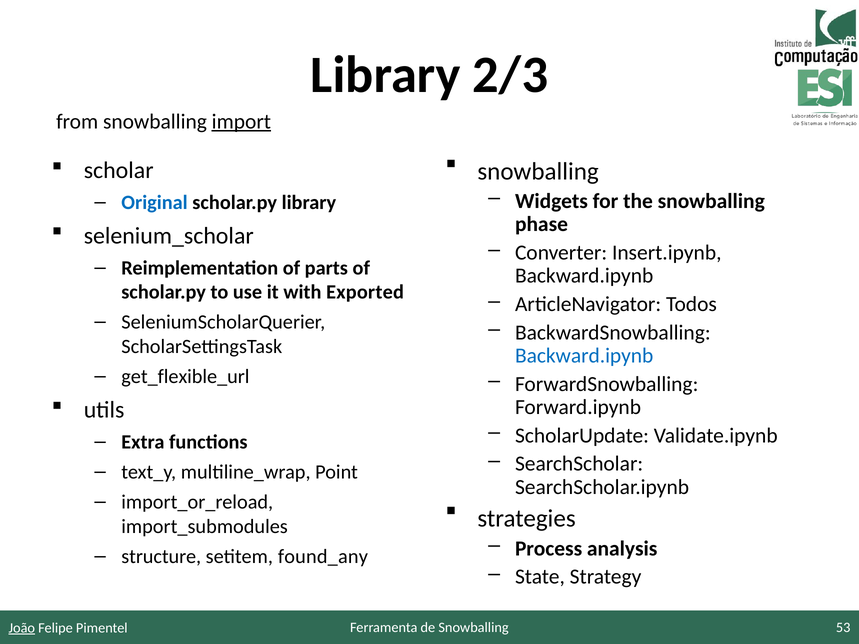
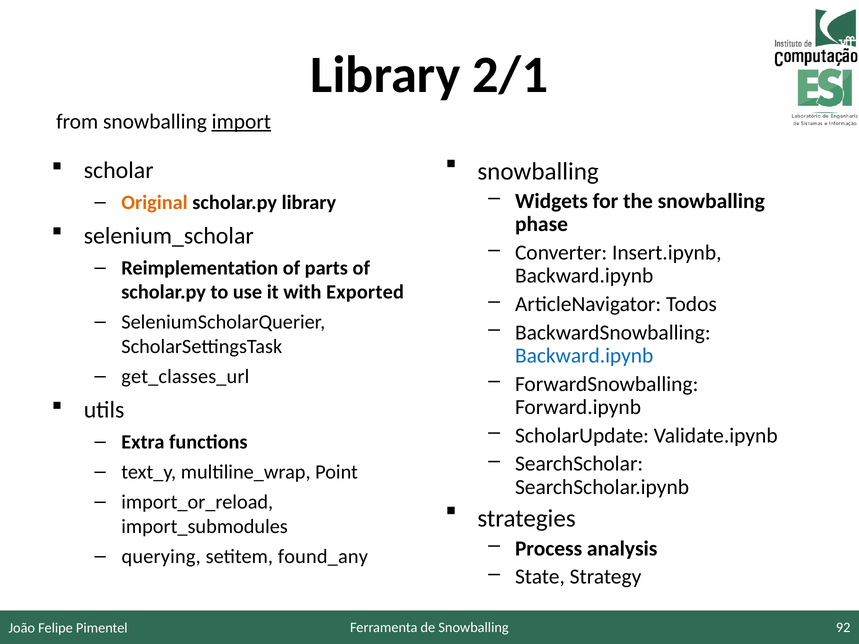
2/3: 2/3 -> 2/1 (510, 75)
Original colour: blue -> orange (155, 203)
get_flexible_url: get_flexible_url -> get_classes_url (185, 377)
structure: structure -> querying (161, 557)
53: 53 -> 92 (843, 628)
João underline: present -> none (22, 628)
